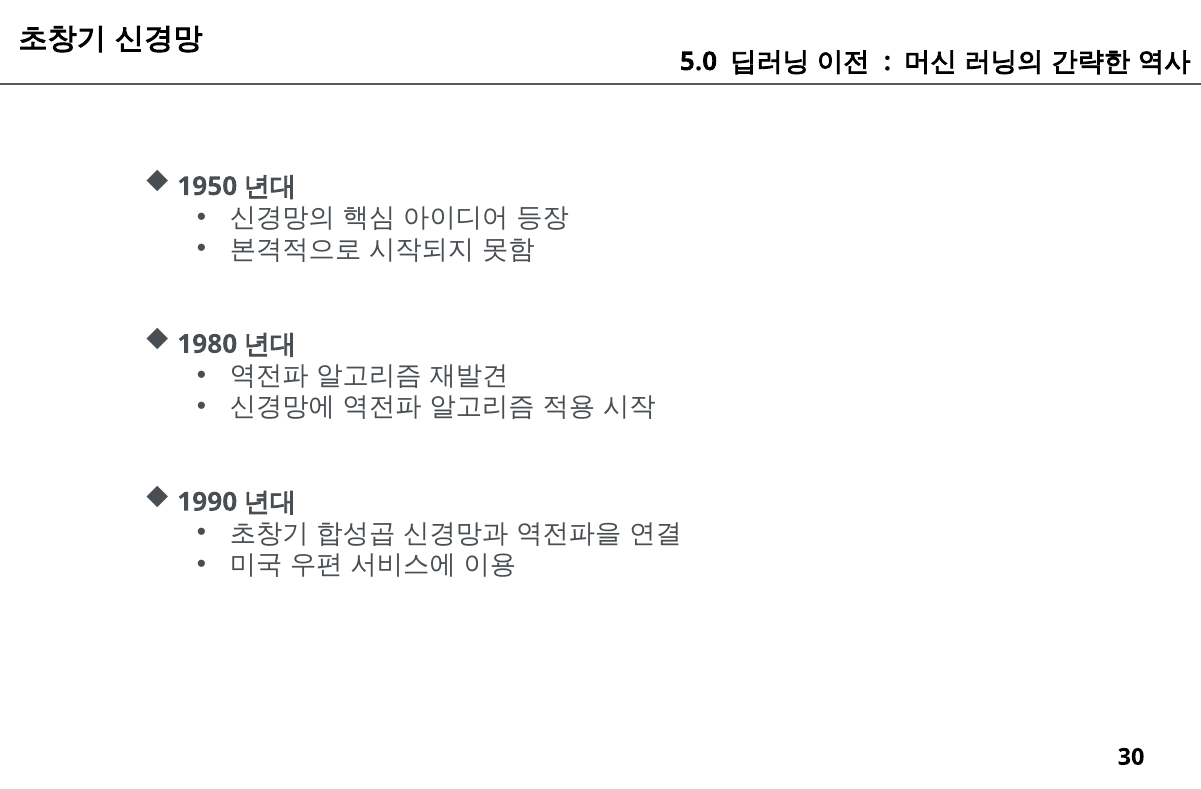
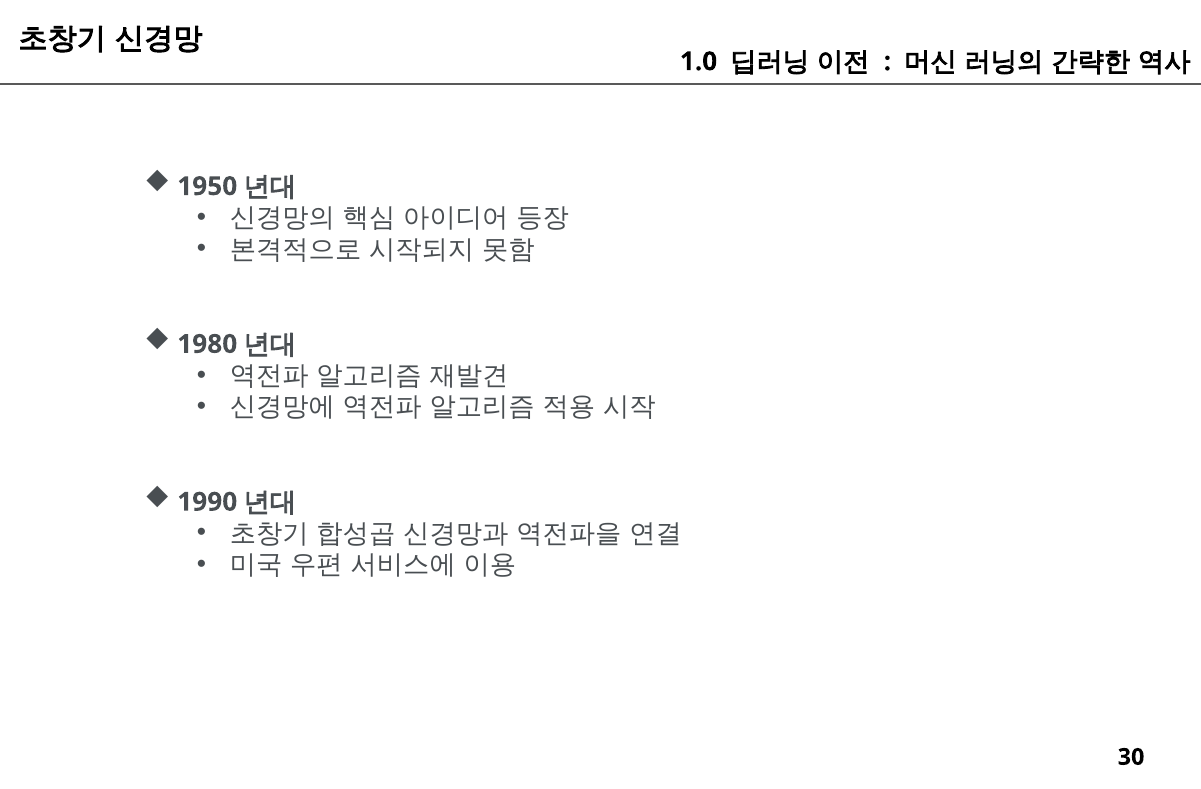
5.0: 5.0 -> 1.0 (699, 62)
